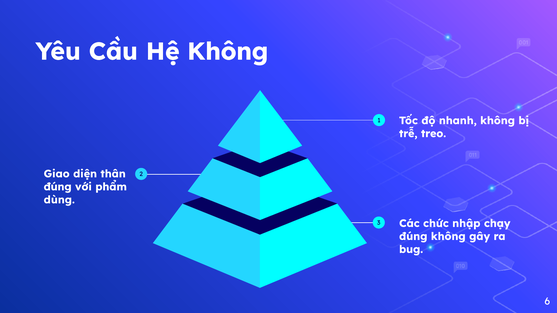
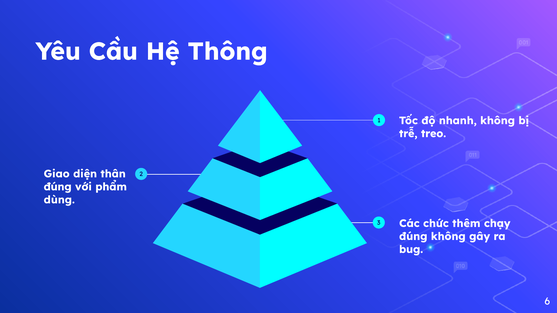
Hệ Không: Không -> Thông (228, 52)
nhập: nhập -> thêm (466, 224)
